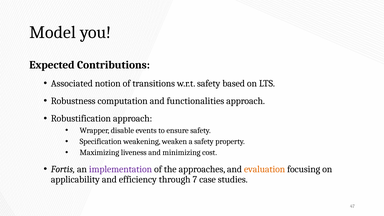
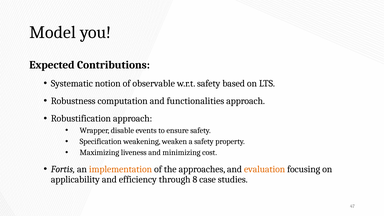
Associated: Associated -> Systematic (72, 83)
transitions: transitions -> observable (154, 83)
implementation colour: purple -> orange (121, 169)
7: 7 -> 8 (195, 180)
